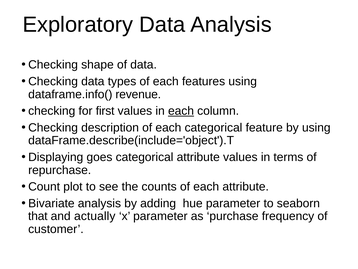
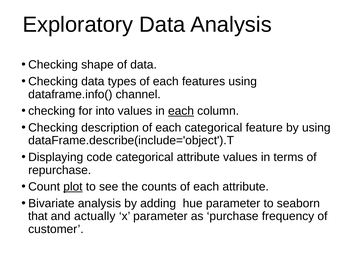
revenue: revenue -> channel (138, 94)
first: first -> into (105, 111)
goes: goes -> code (99, 157)
plot underline: none -> present (73, 186)
